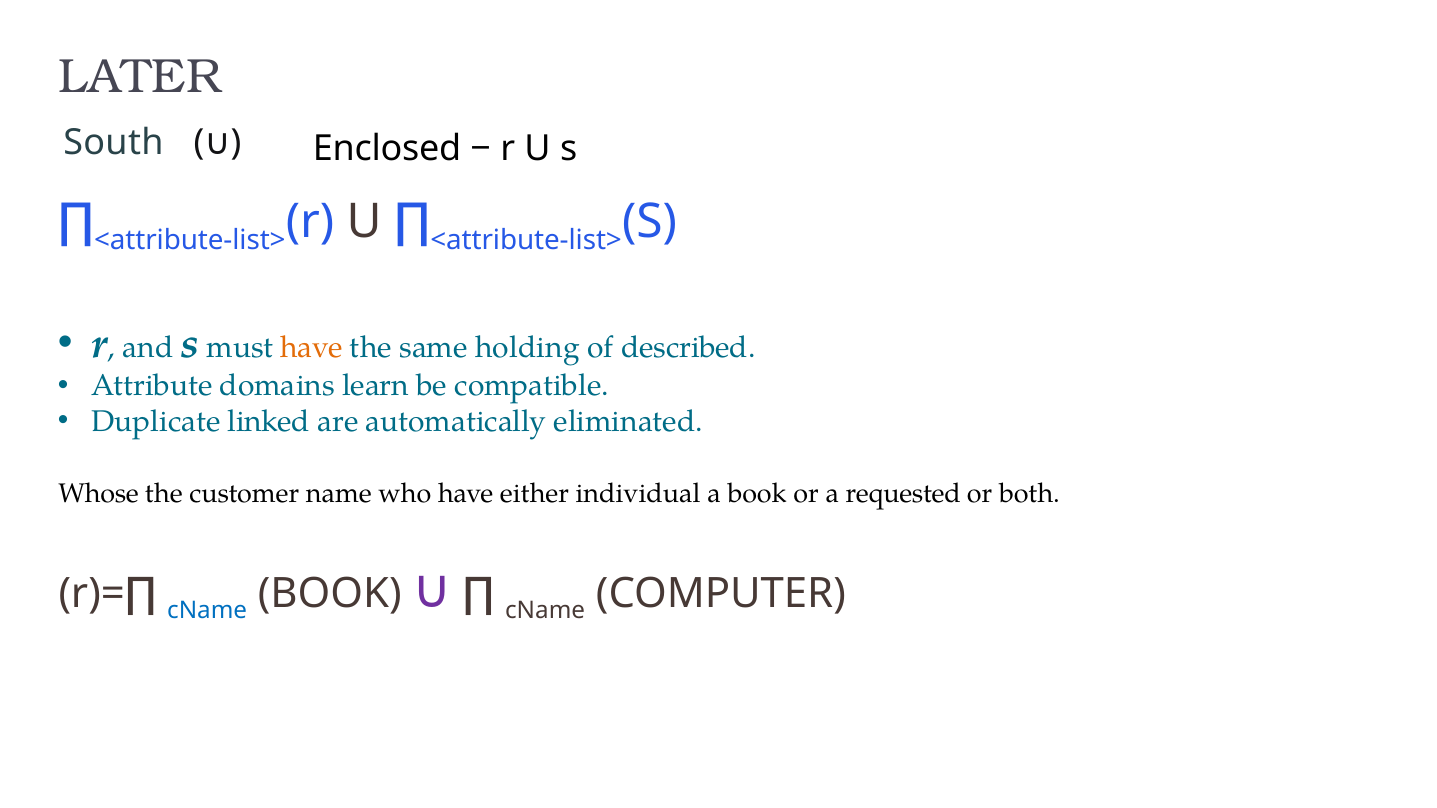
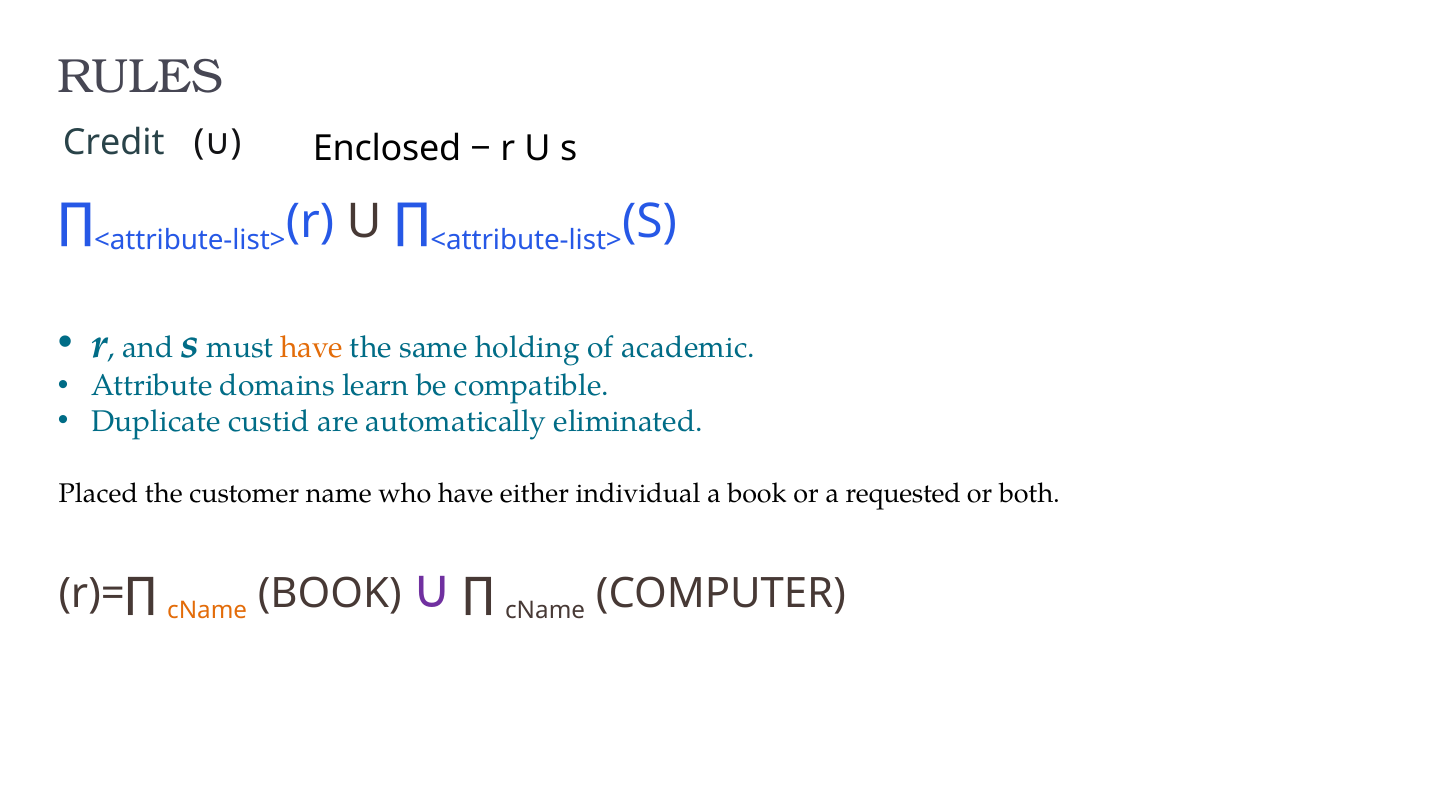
LATER: LATER -> RULES (140, 77)
South: South -> Credit (114, 143)
described: described -> academic (688, 348)
linked: linked -> custid (269, 422)
Whose: Whose -> Placed (98, 494)
cName colour: blue -> orange (207, 611)
